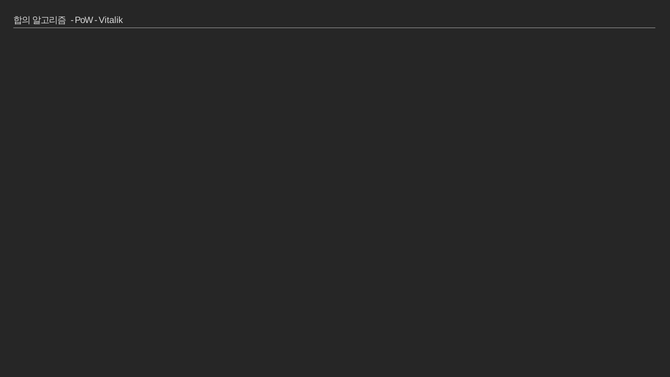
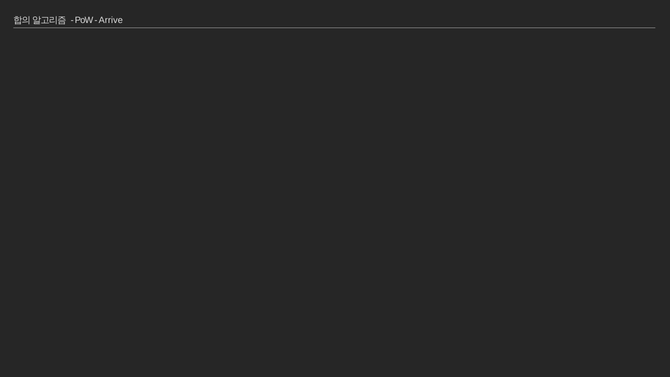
Vitalik: Vitalik -> Arrive (111, 20)
